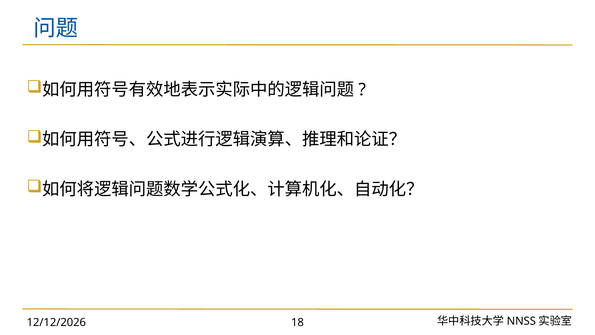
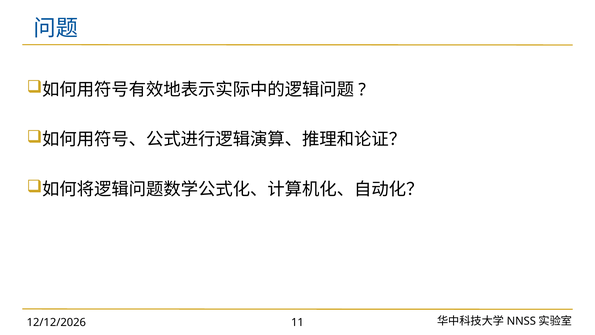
18: 18 -> 11 (297, 322)
